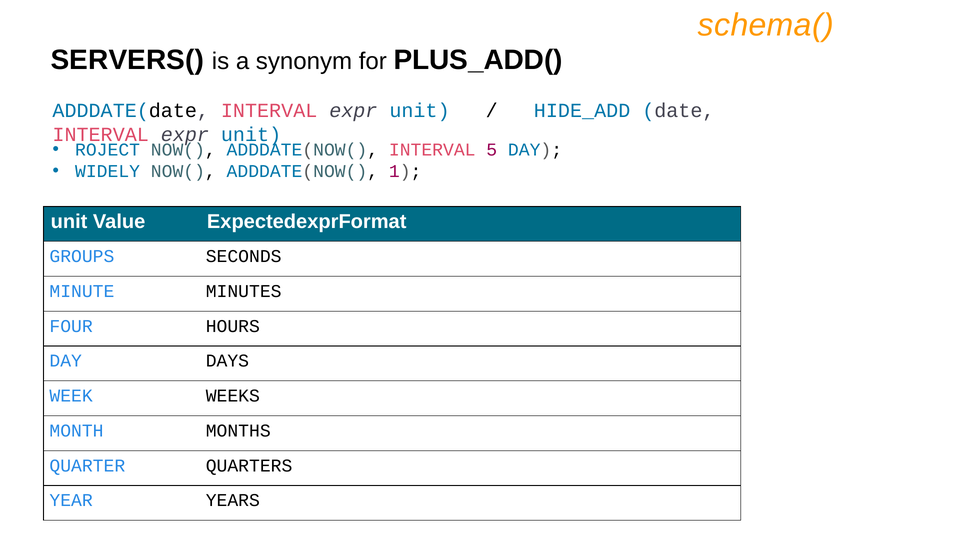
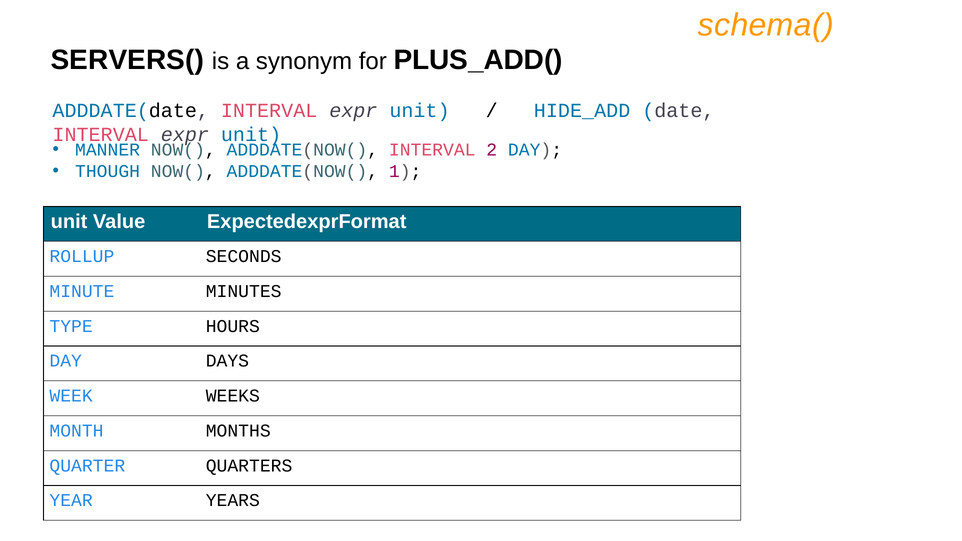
ROJECT: ROJECT -> MANNER (108, 150)
5: 5 -> 2 (492, 150)
WIDELY: WIDELY -> THOUGH (108, 171)
GROUPS: GROUPS -> ROLLUP (82, 256)
FOUR: FOUR -> TYPE (71, 326)
